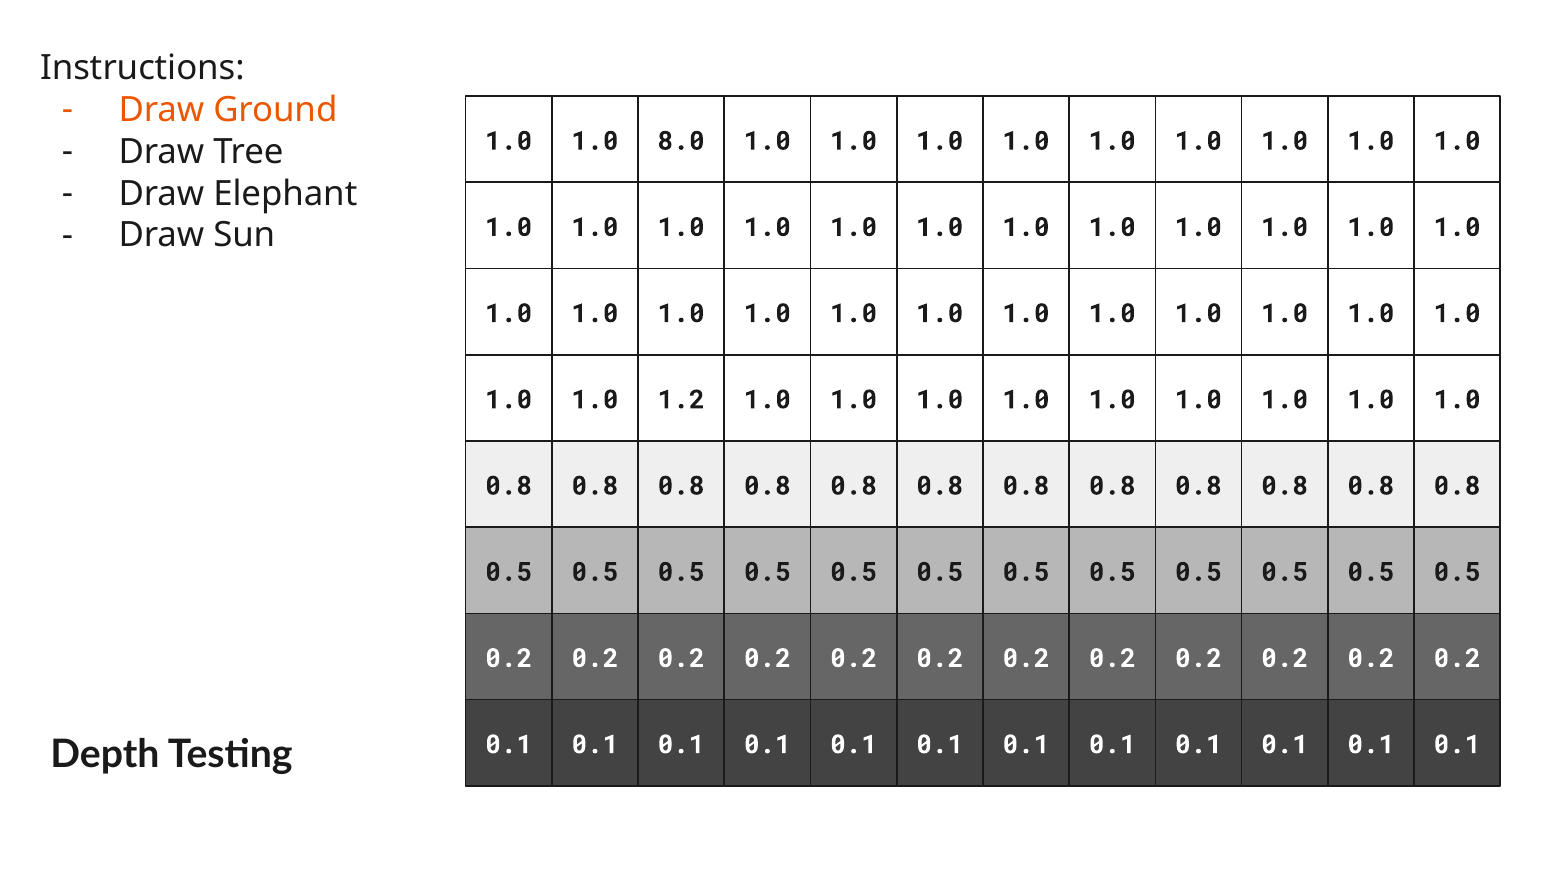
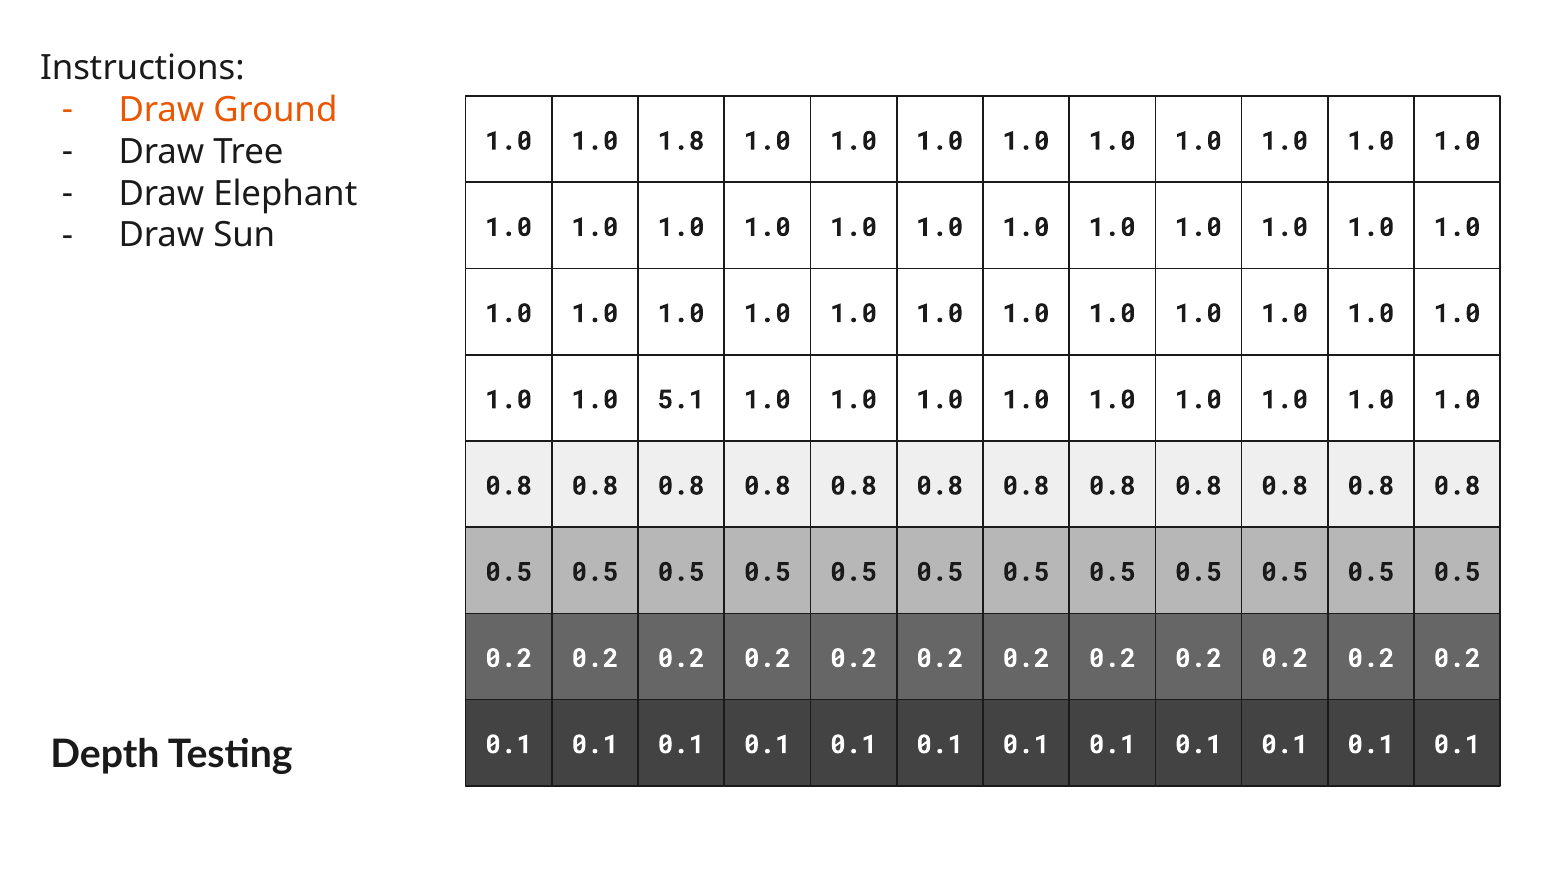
8.0: 8.0 -> 1.8 (681, 141)
1.2: 1.2 -> 5.1 (681, 400)
